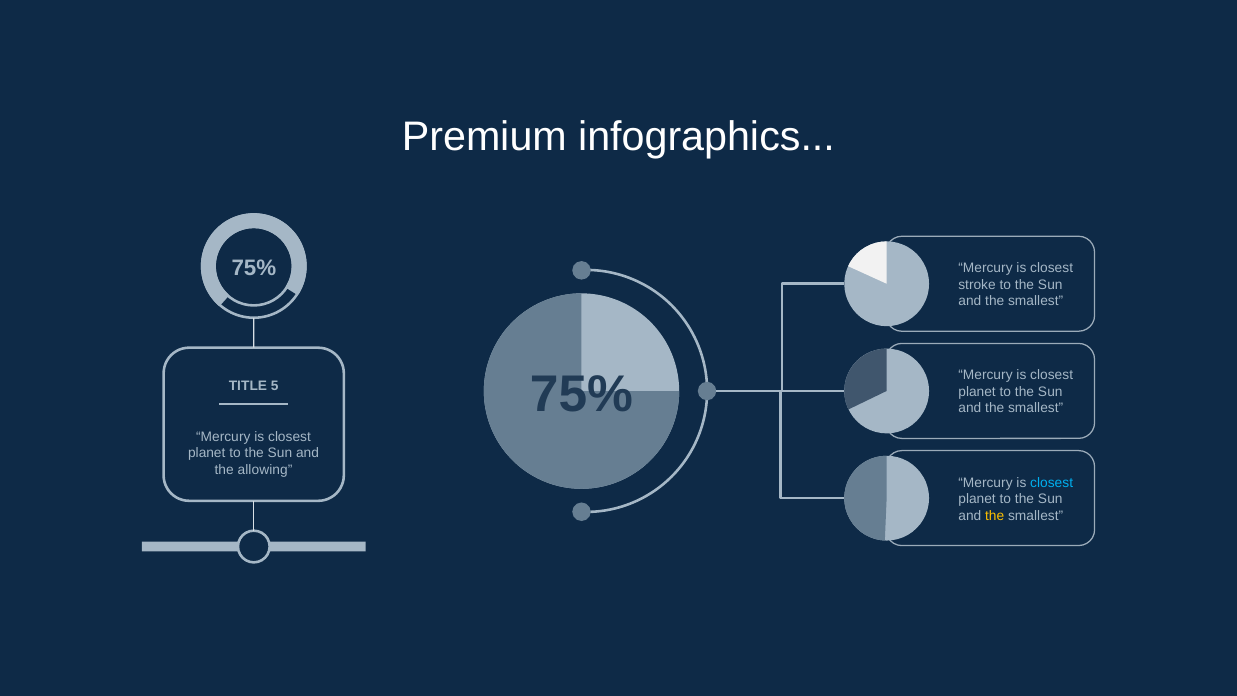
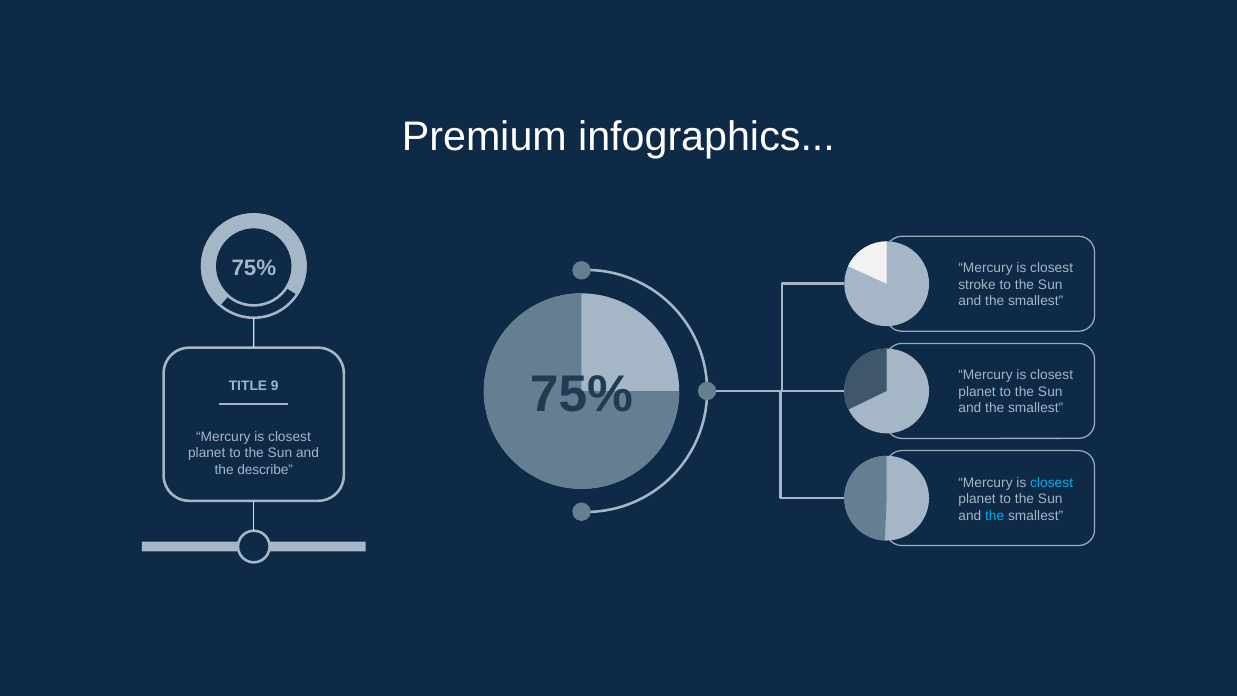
5: 5 -> 9 (275, 386)
allowing: allowing -> describe (265, 470)
the colour: yellow -> light blue (995, 515)
